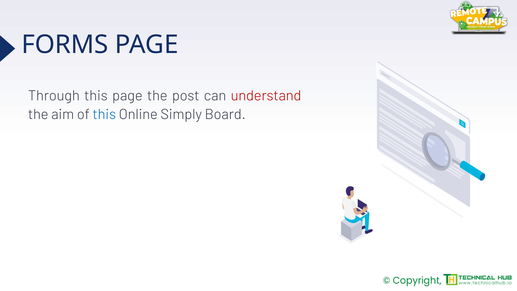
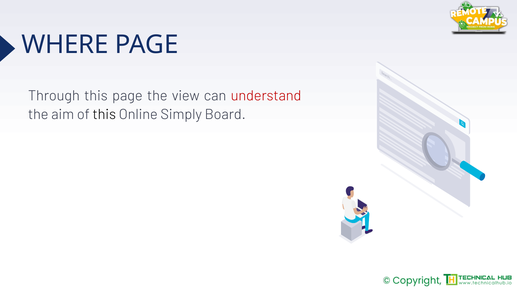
FORMS: FORMS -> WHERE (65, 45)
post: post -> view (186, 96)
this colour: blue -> black (104, 114)
